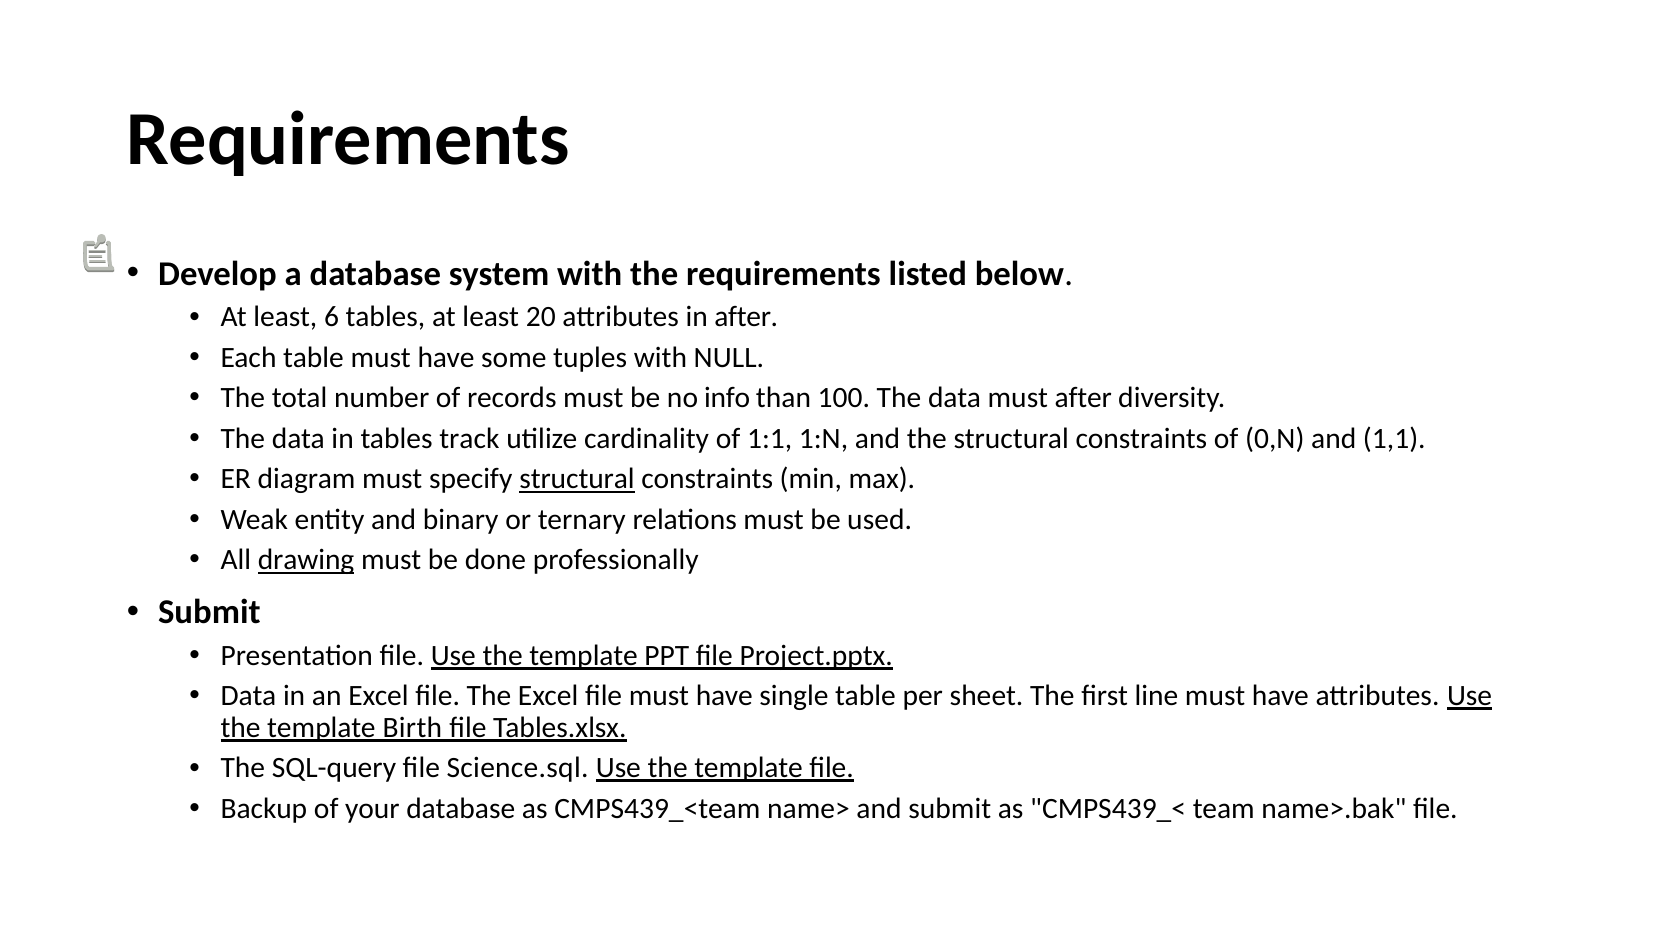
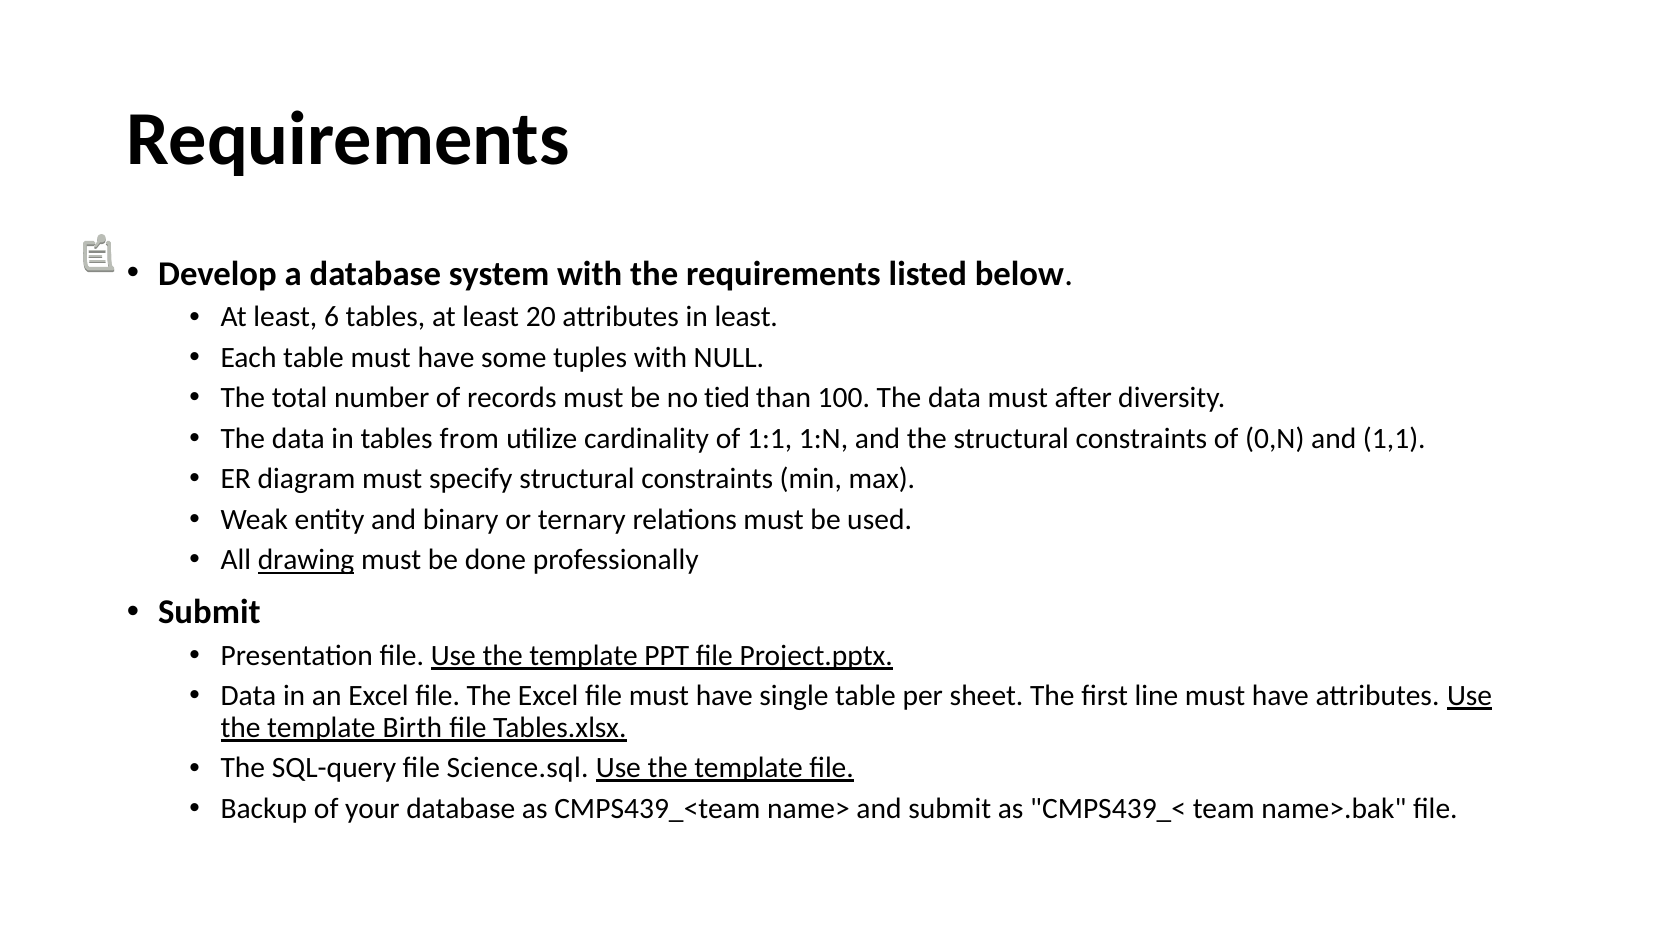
in after: after -> least (746, 317)
info: info -> tied (727, 398)
track: track -> from (469, 439)
structural underline: present -> none (577, 479)
